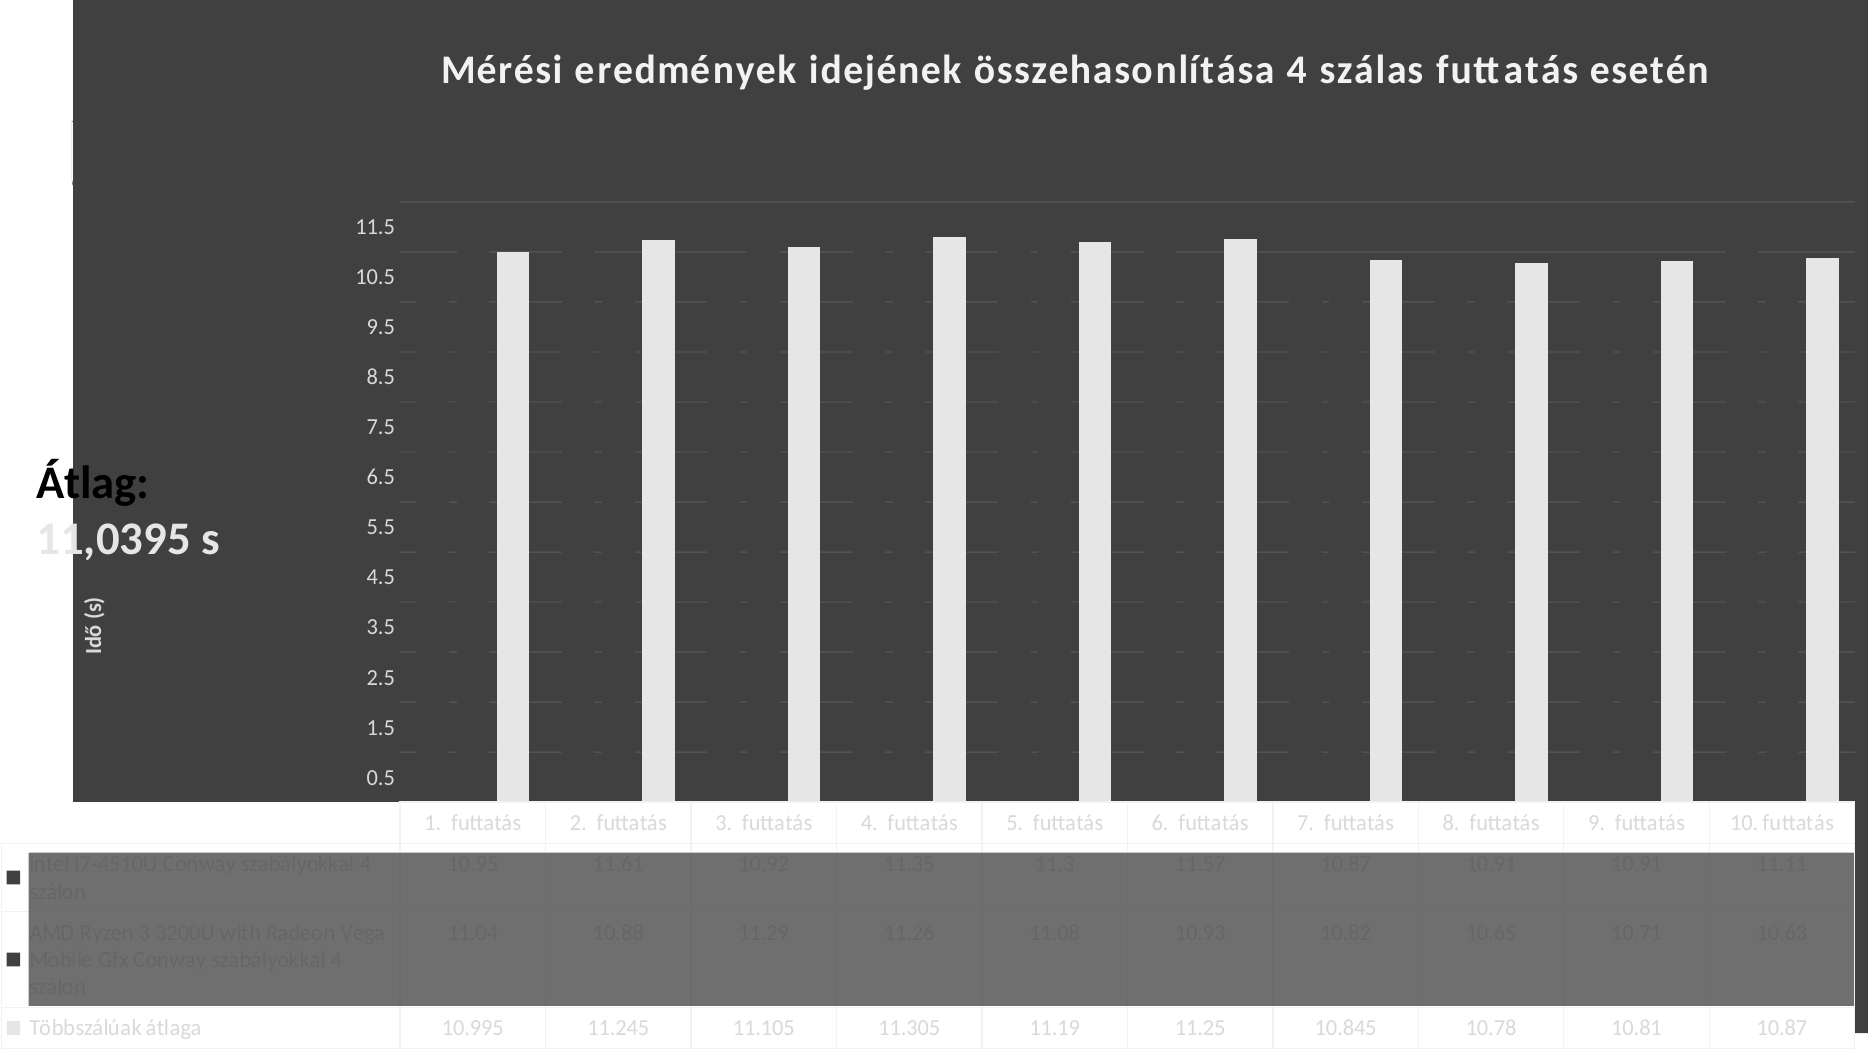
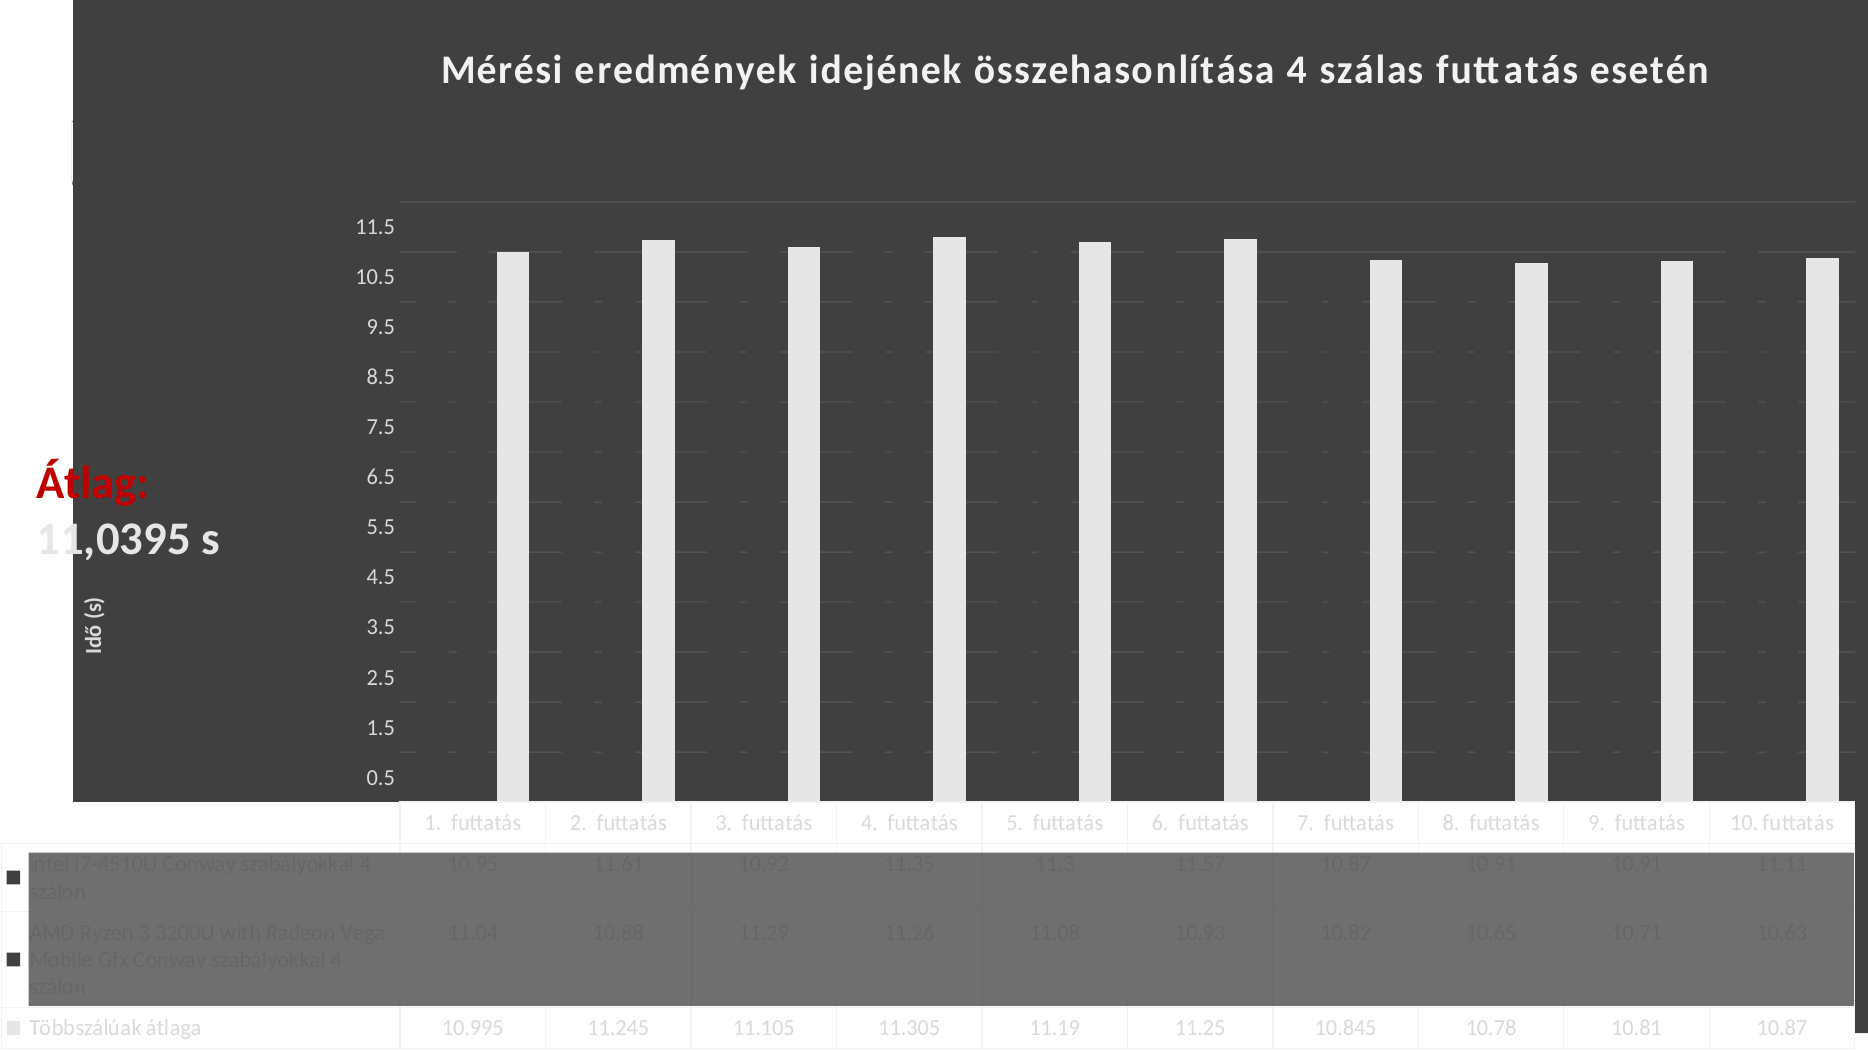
Átlag colour: black -> red (93, 484)
